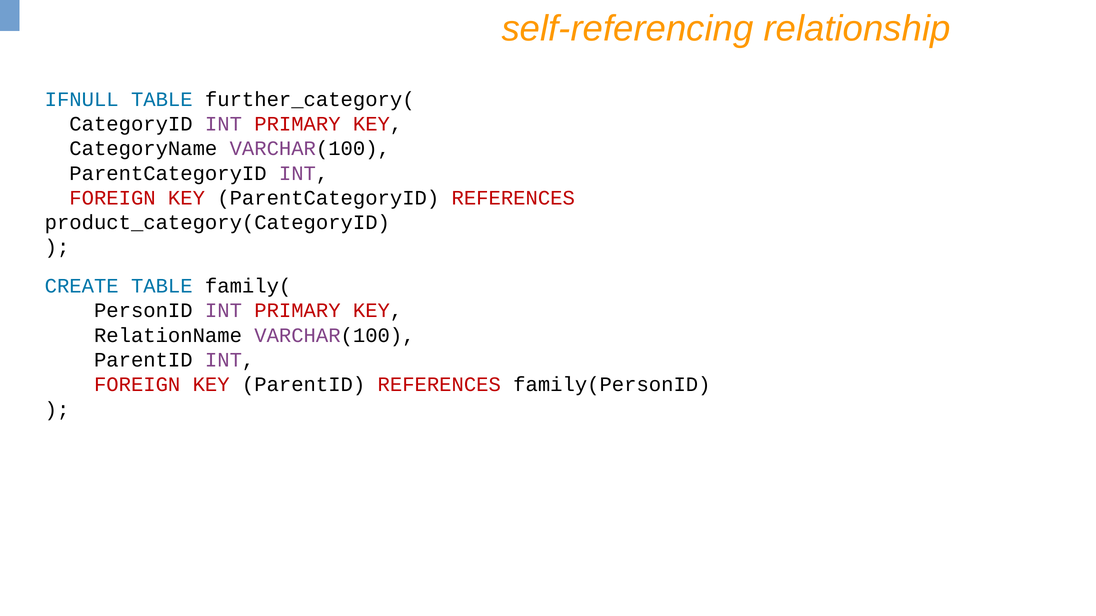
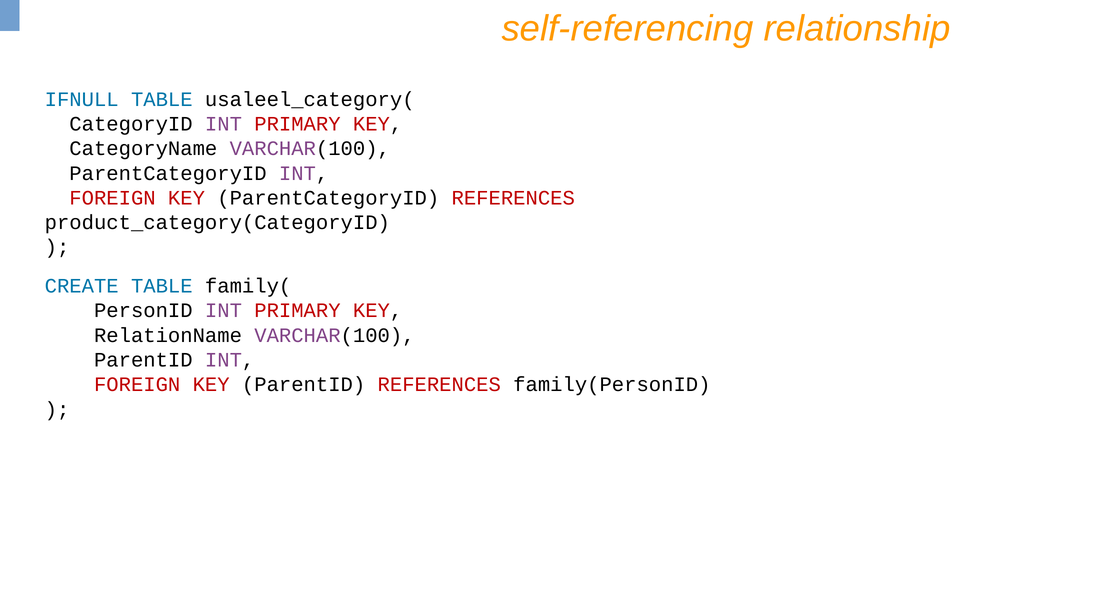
further_category(: further_category( -> usaleel_category( (310, 99)
